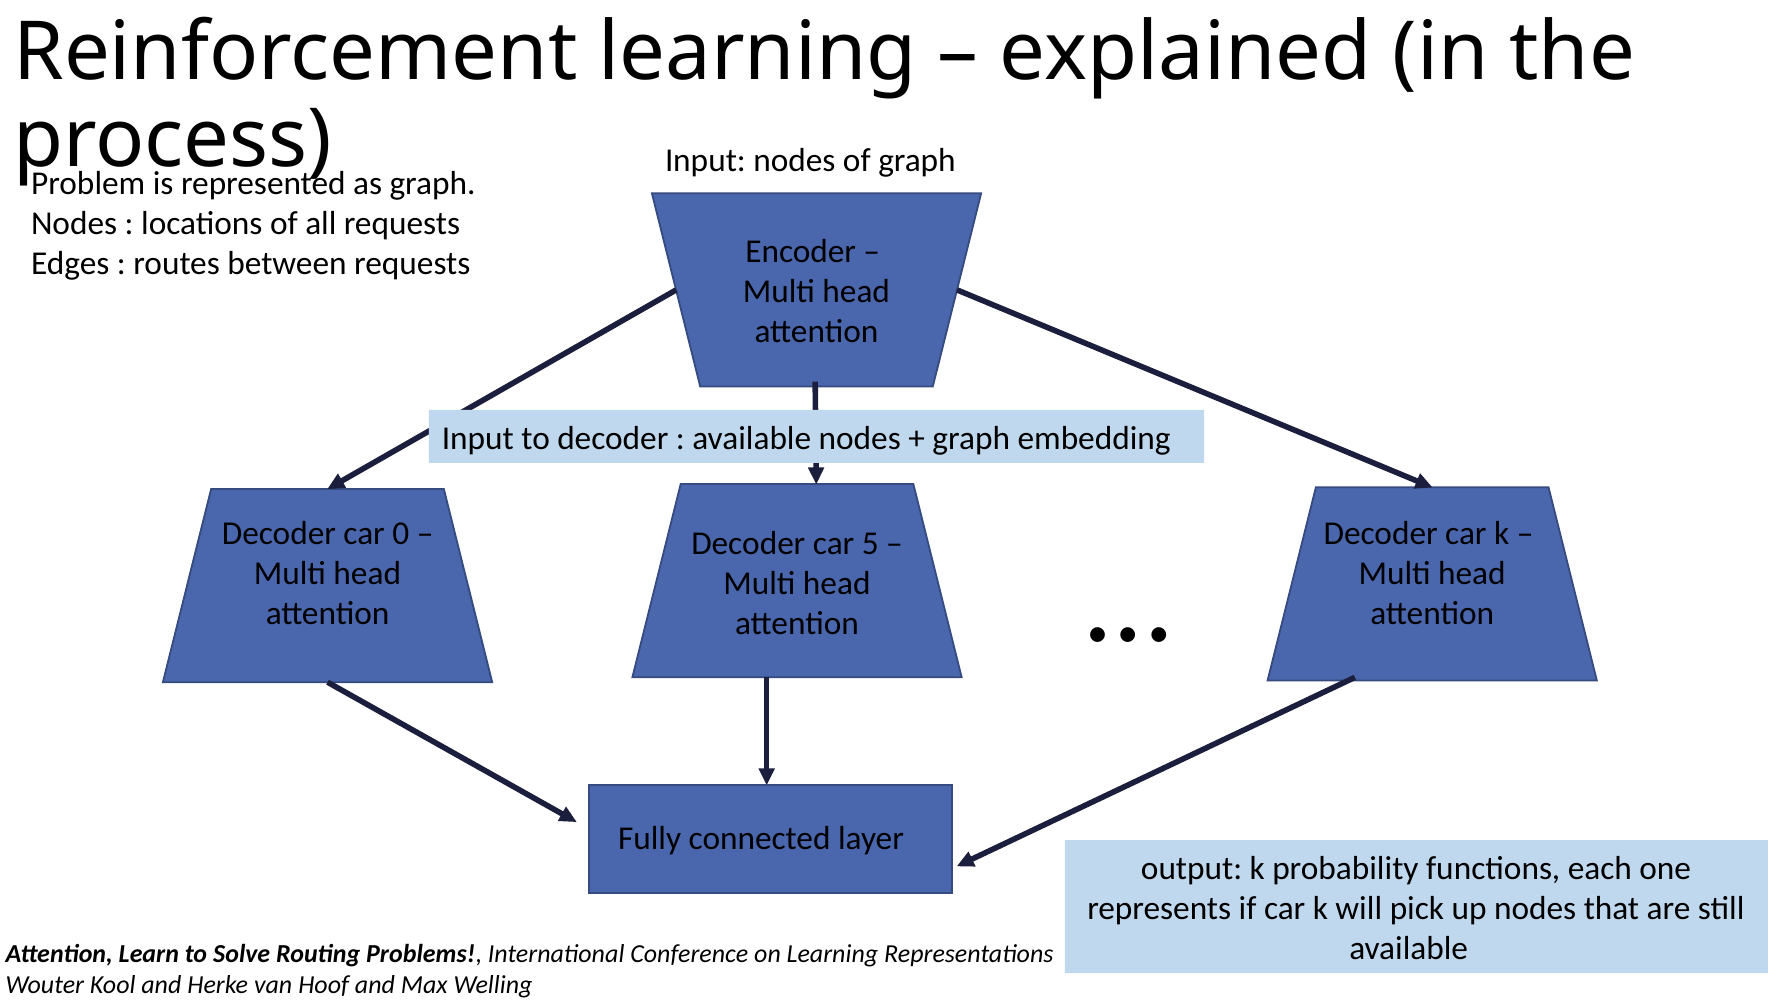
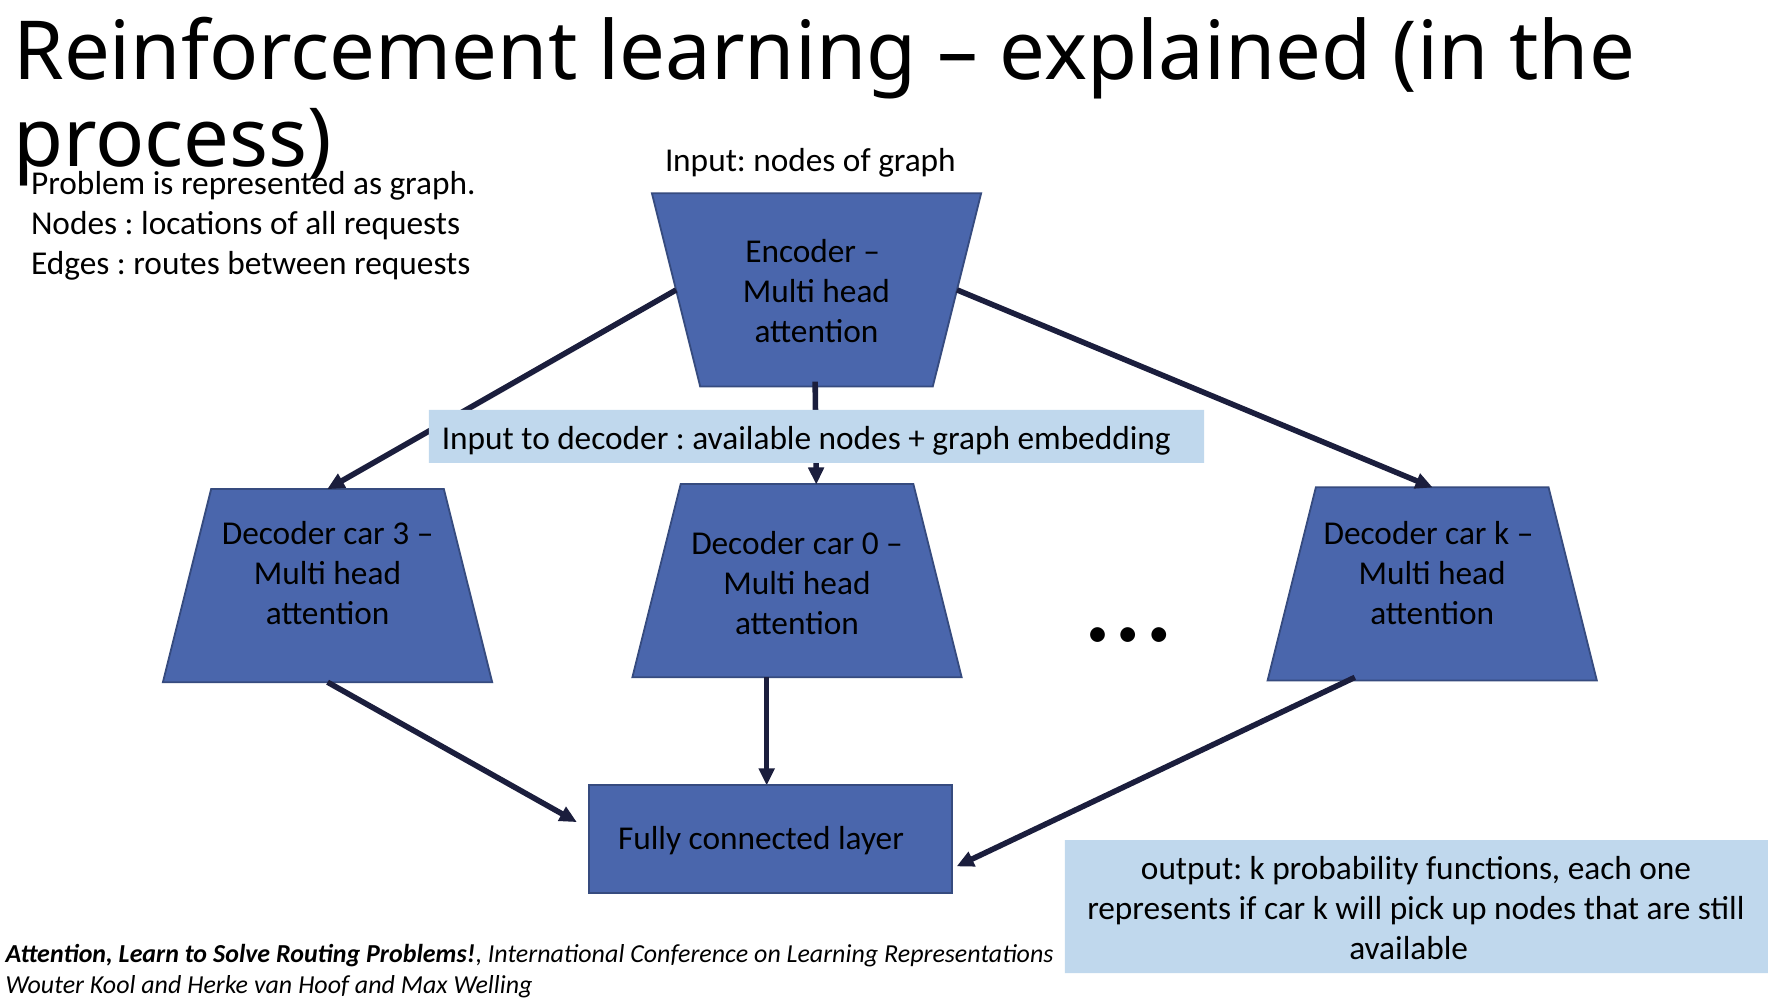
0: 0 -> 3 (401, 533)
5: 5 -> 0 (870, 543)
